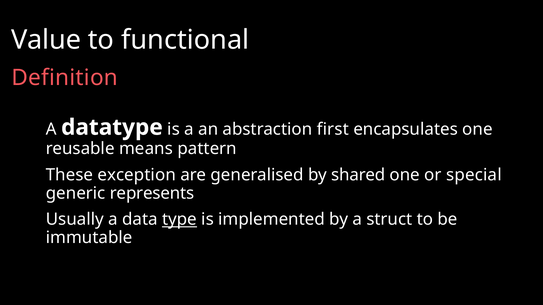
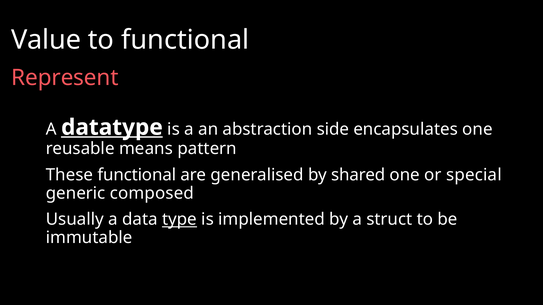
Definition: Definition -> Represent (65, 78)
datatype underline: none -> present (112, 127)
first: first -> side (333, 129)
These exception: exception -> functional (137, 175)
represents: represents -> composed (152, 193)
